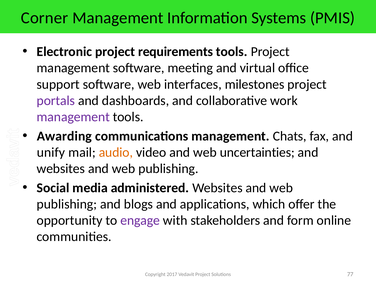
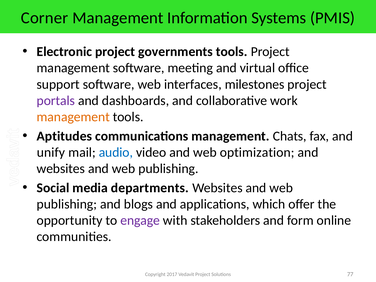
requirements: requirements -> governments (176, 52)
management colour: purple -> orange (73, 117)
Awarding: Awarding -> Aptitudes (64, 136)
audio colour: orange -> blue (116, 152)
uncertainties: uncertainties -> optimization (257, 152)
administered: administered -> departments (150, 188)
